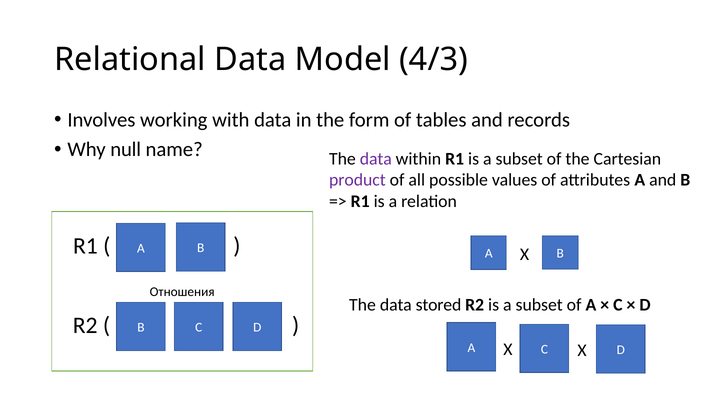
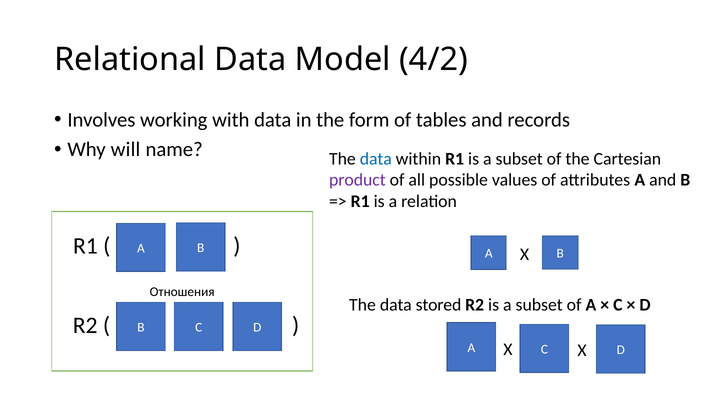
4/3: 4/3 -> 4/2 (434, 60)
null: null -> will (126, 150)
data colour: purple -> blue (376, 159)
